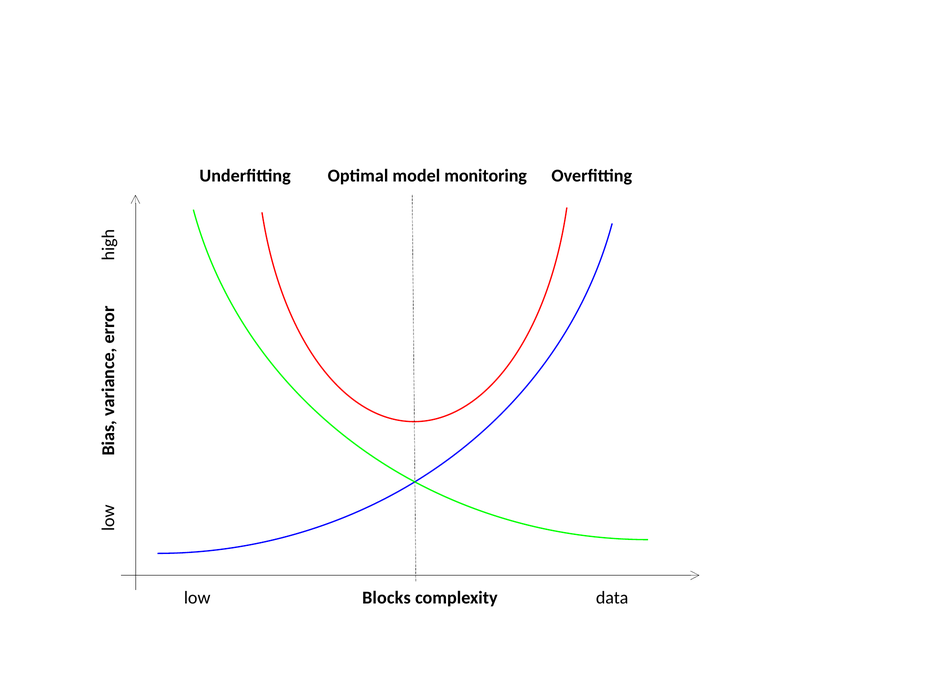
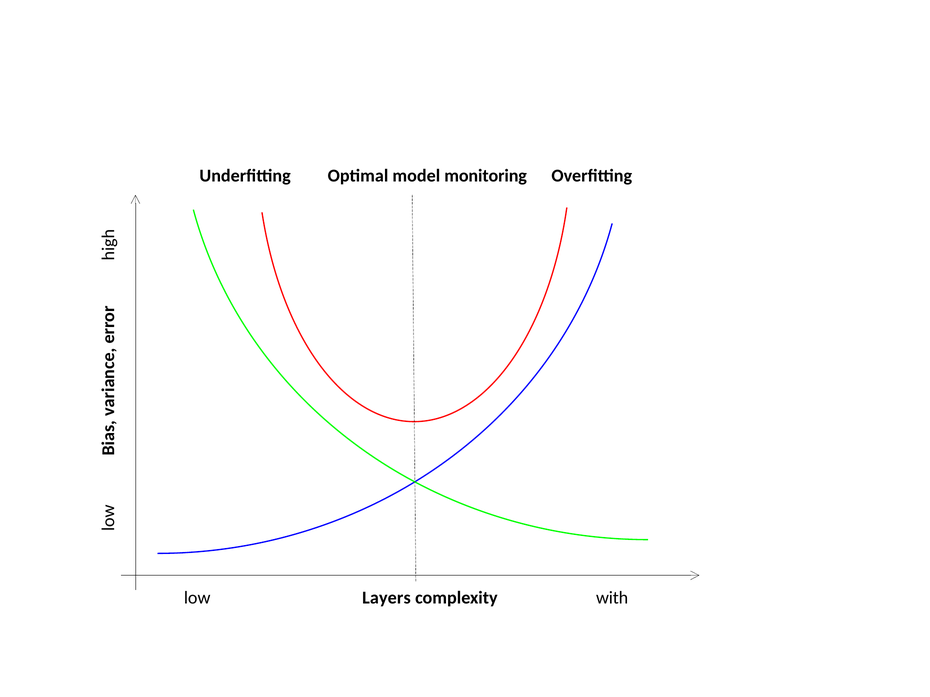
Blocks: Blocks -> Layers (386, 598)
data: data -> with (612, 598)
